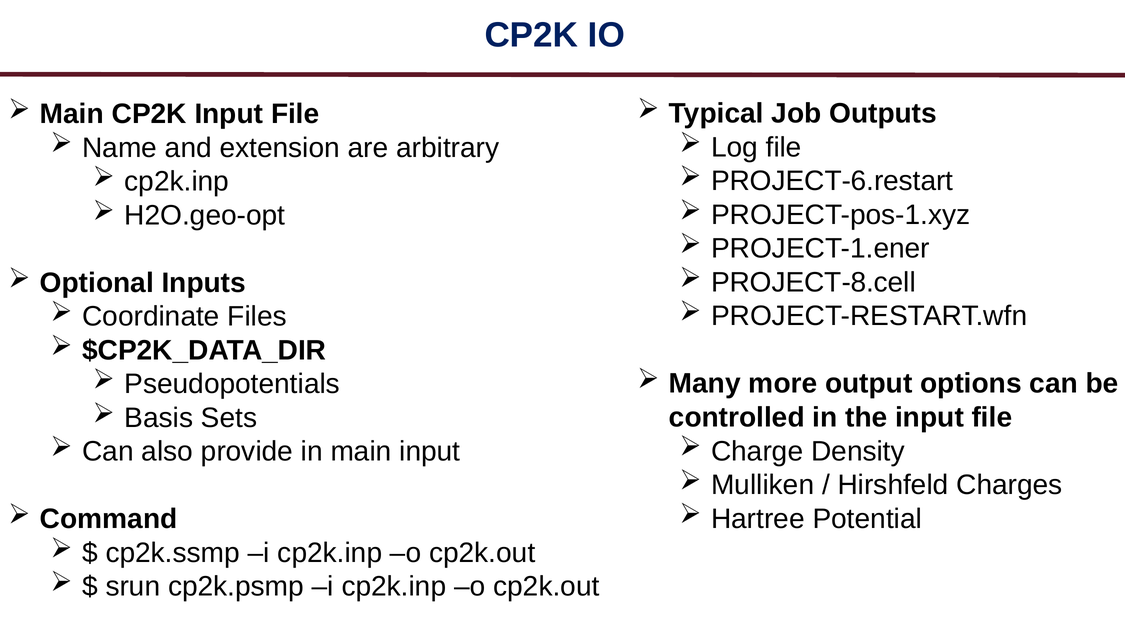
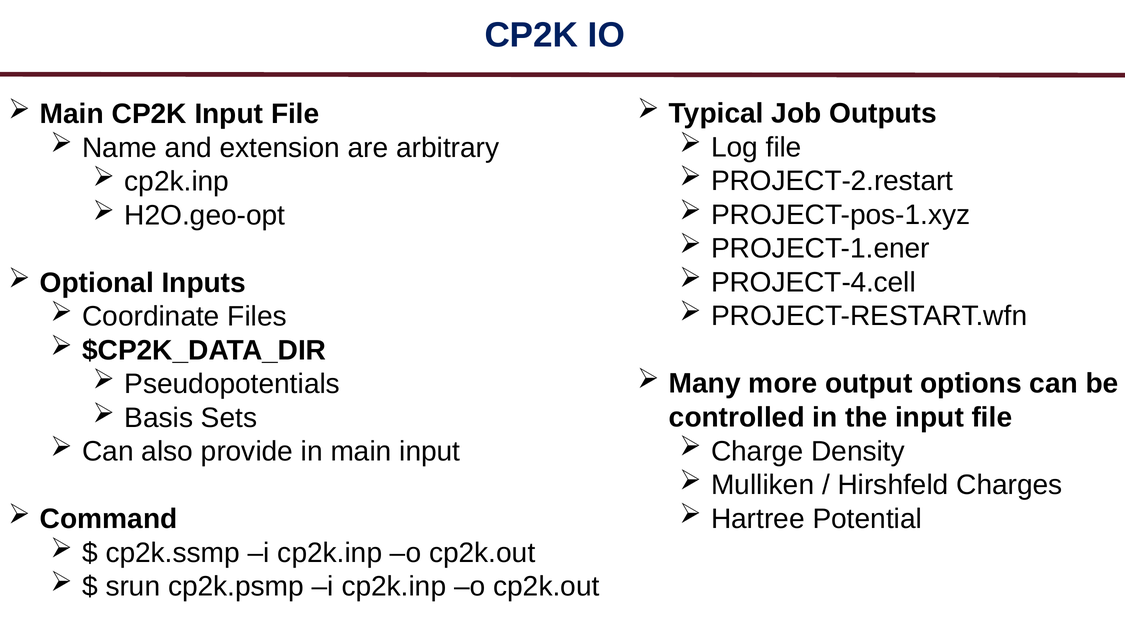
PROJECT-6.restart: PROJECT-6.restart -> PROJECT-2.restart (832, 181)
PROJECT-8.cell: PROJECT-8.cell -> PROJECT-4.cell (813, 282)
